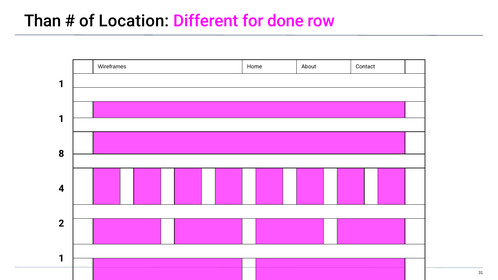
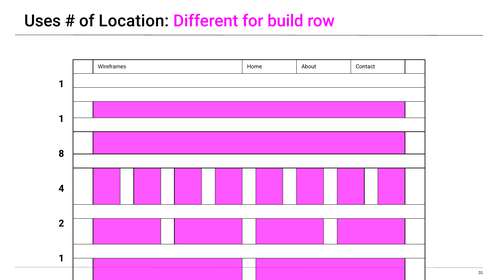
Than: Than -> Uses (43, 21)
done: done -> build (285, 21)
